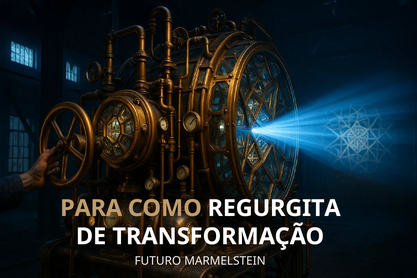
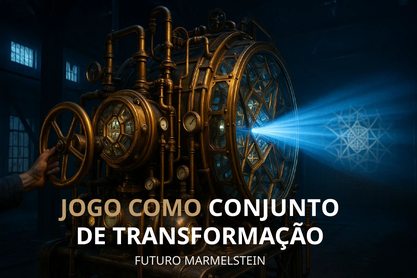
PARA: PARA -> JOGO (91, 208)
REGURGITA: REGURGITA -> CONJUNTO (274, 208)
